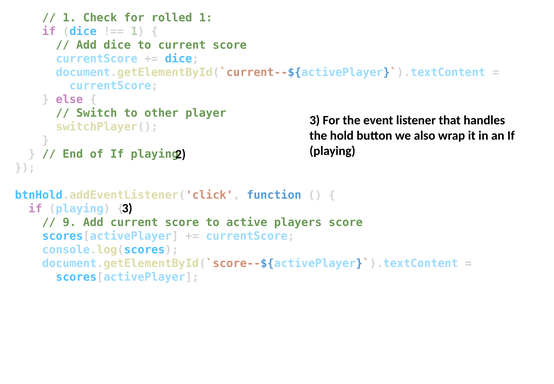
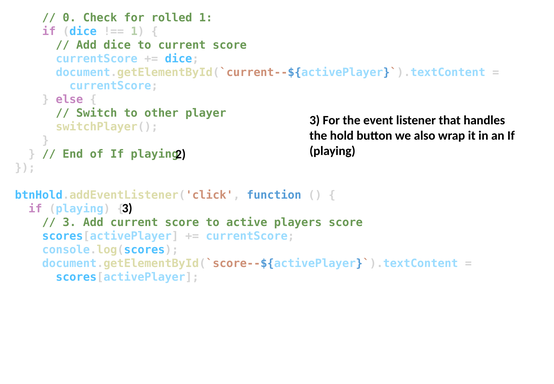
1: 1 -> 0 (69, 18)
9: 9 -> 3 (69, 222)
